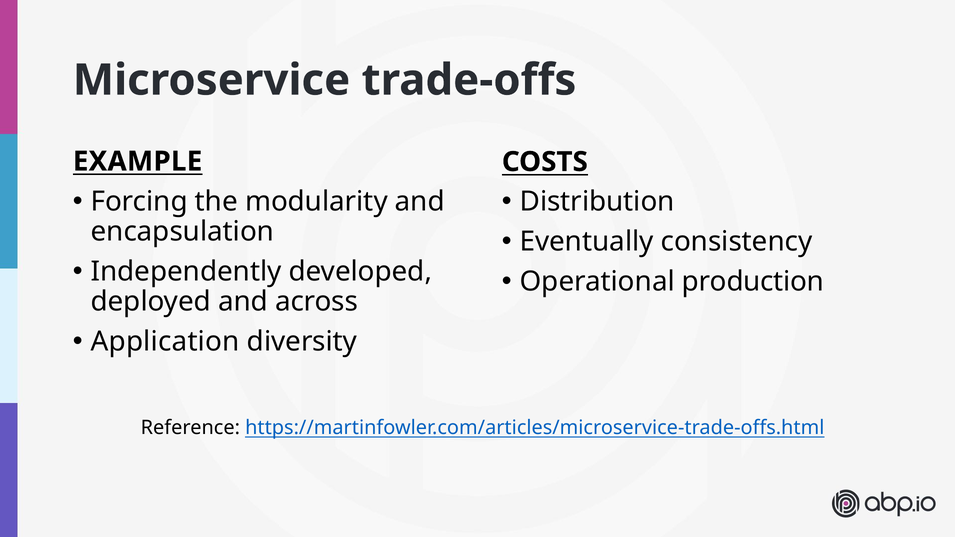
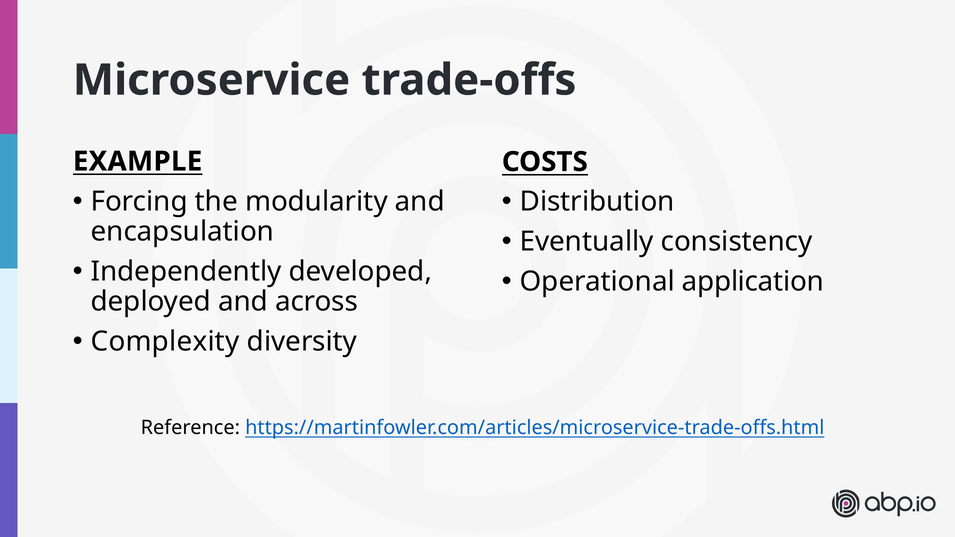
production: production -> application (753, 282)
Application: Application -> Complexity (165, 342)
